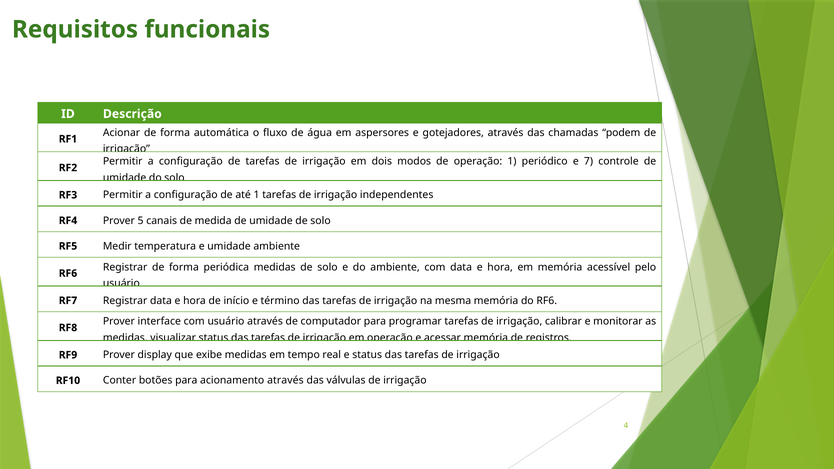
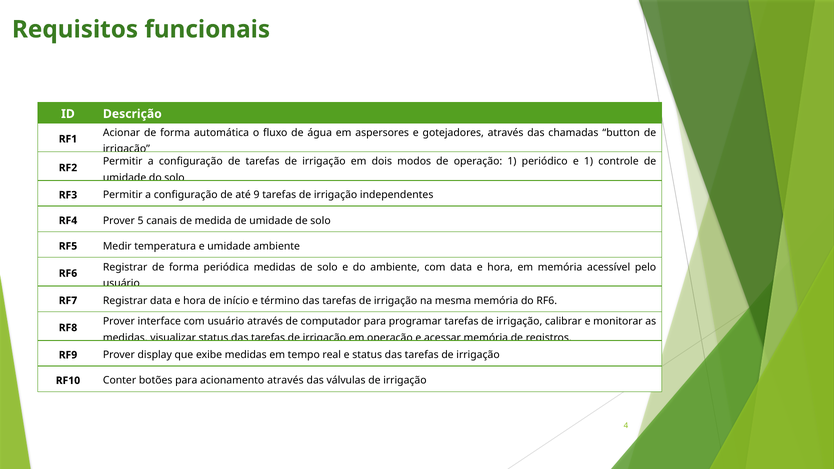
podem: podem -> button (621, 133)
e 7: 7 -> 1 (589, 162)
até 1: 1 -> 9 (256, 195)
